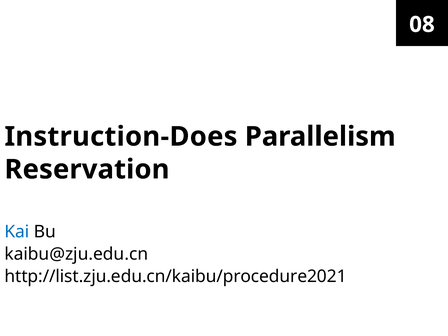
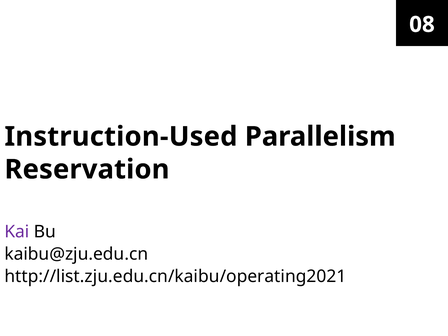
Instruction-Does: Instruction-Does -> Instruction-Used (121, 137)
Kai colour: blue -> purple (17, 232)
http://list.zju.edu.cn/kaibu/procedure2021: http://list.zju.edu.cn/kaibu/procedure2021 -> http://list.zju.edu.cn/kaibu/operating2021 (176, 276)
